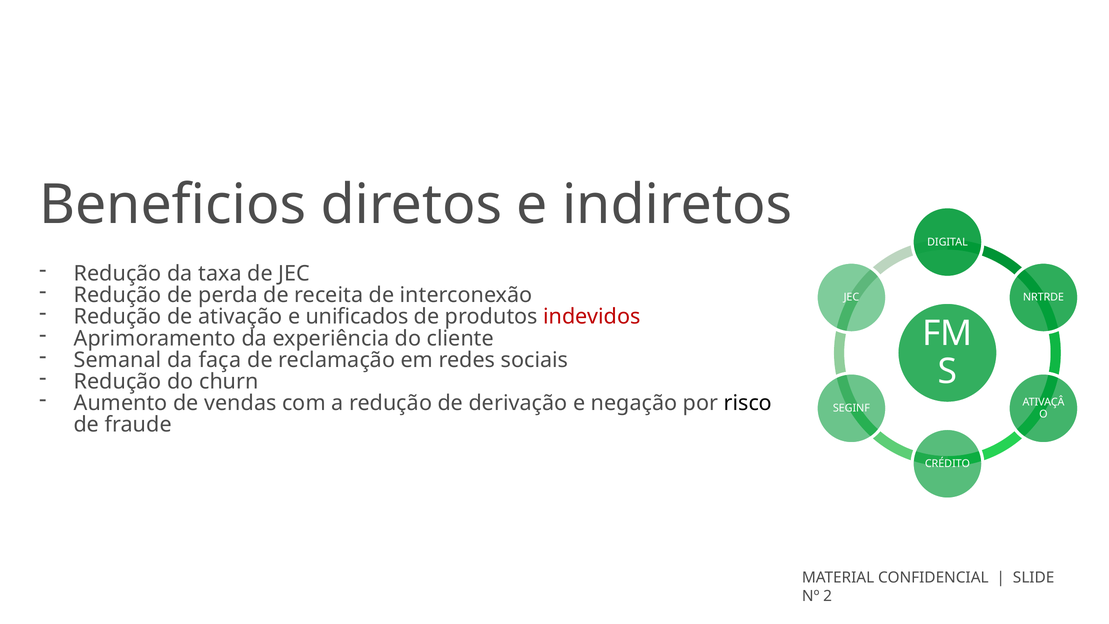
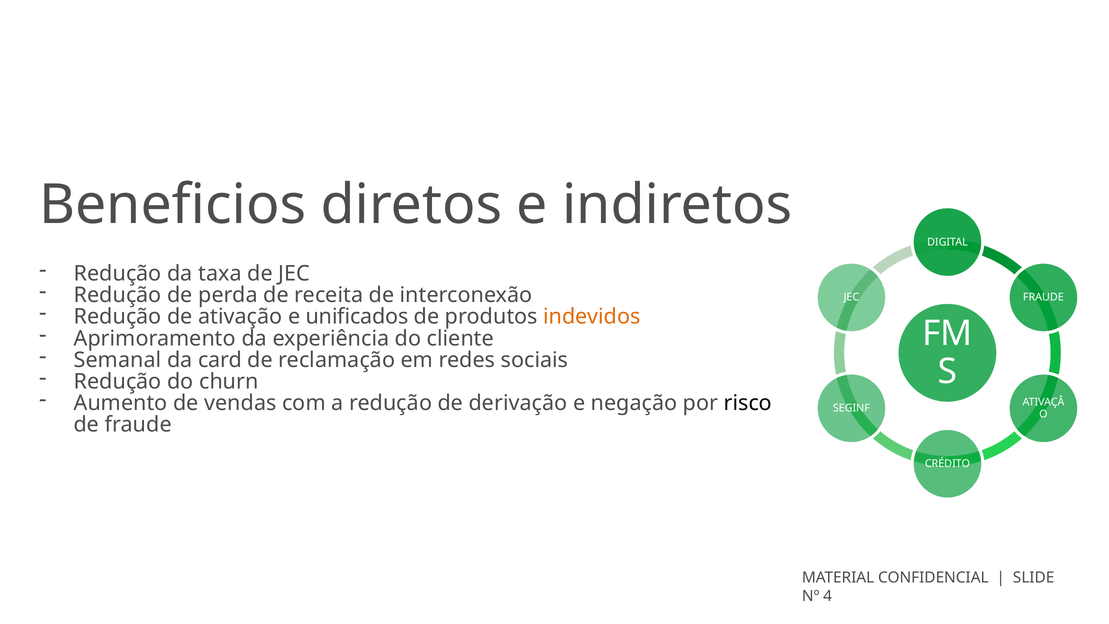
NRTRDE: NRTRDE -> FRAUDE (1043, 297)
indevidos colour: red -> orange (592, 317)
faça: faça -> card (220, 360)
2: 2 -> 4 (828, 596)
